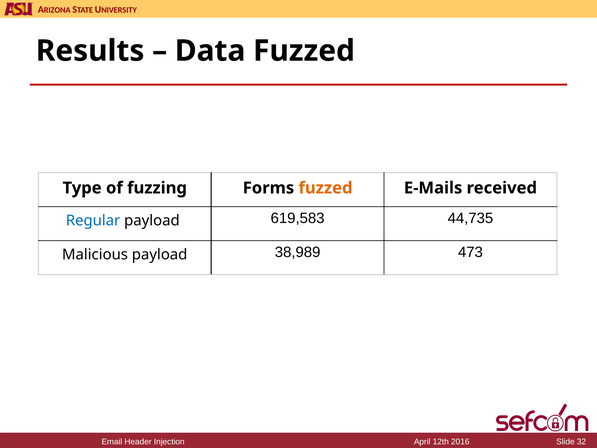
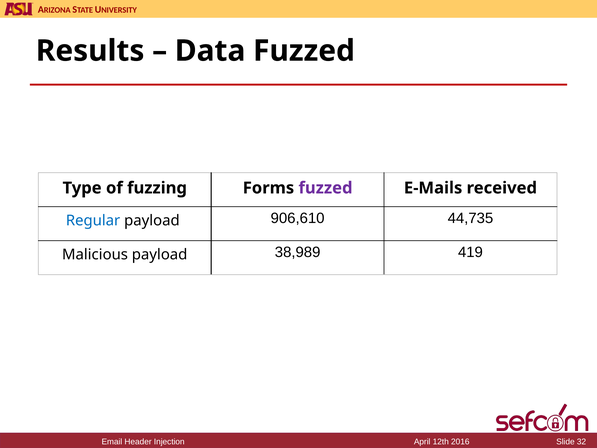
fuzzed colour: orange -> purple (326, 188)
619,583: 619,583 -> 906,610 (298, 218)
473: 473 -> 419 (470, 252)
